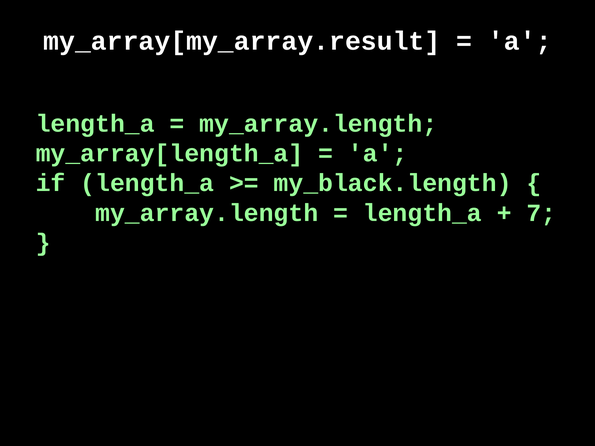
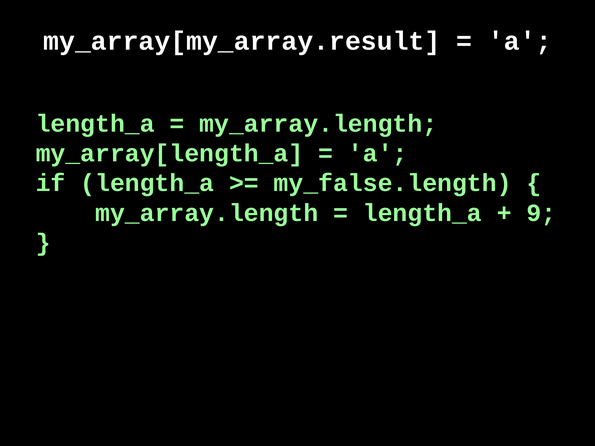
my_black.length: my_black.length -> my_false.length (393, 183)
7: 7 -> 9 (541, 213)
